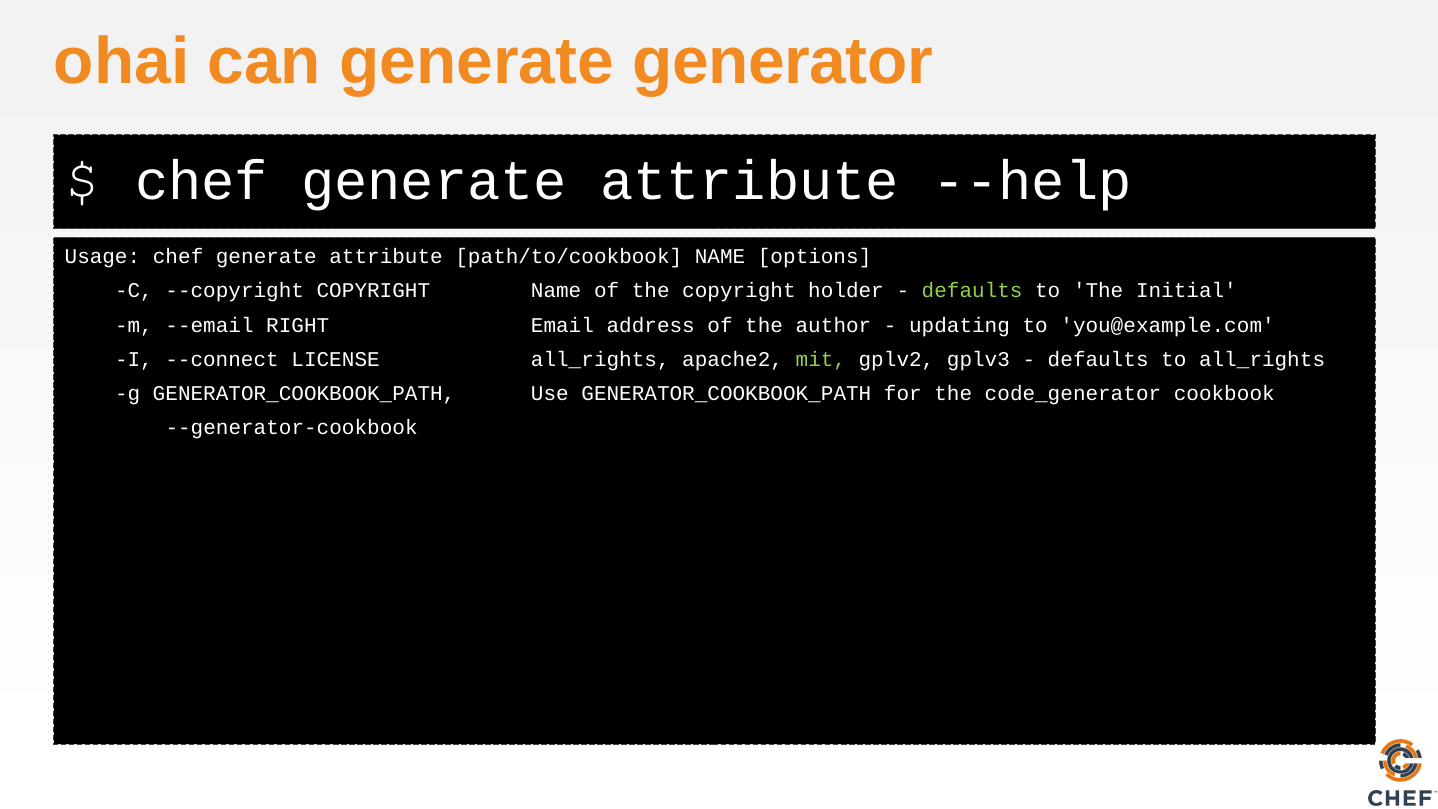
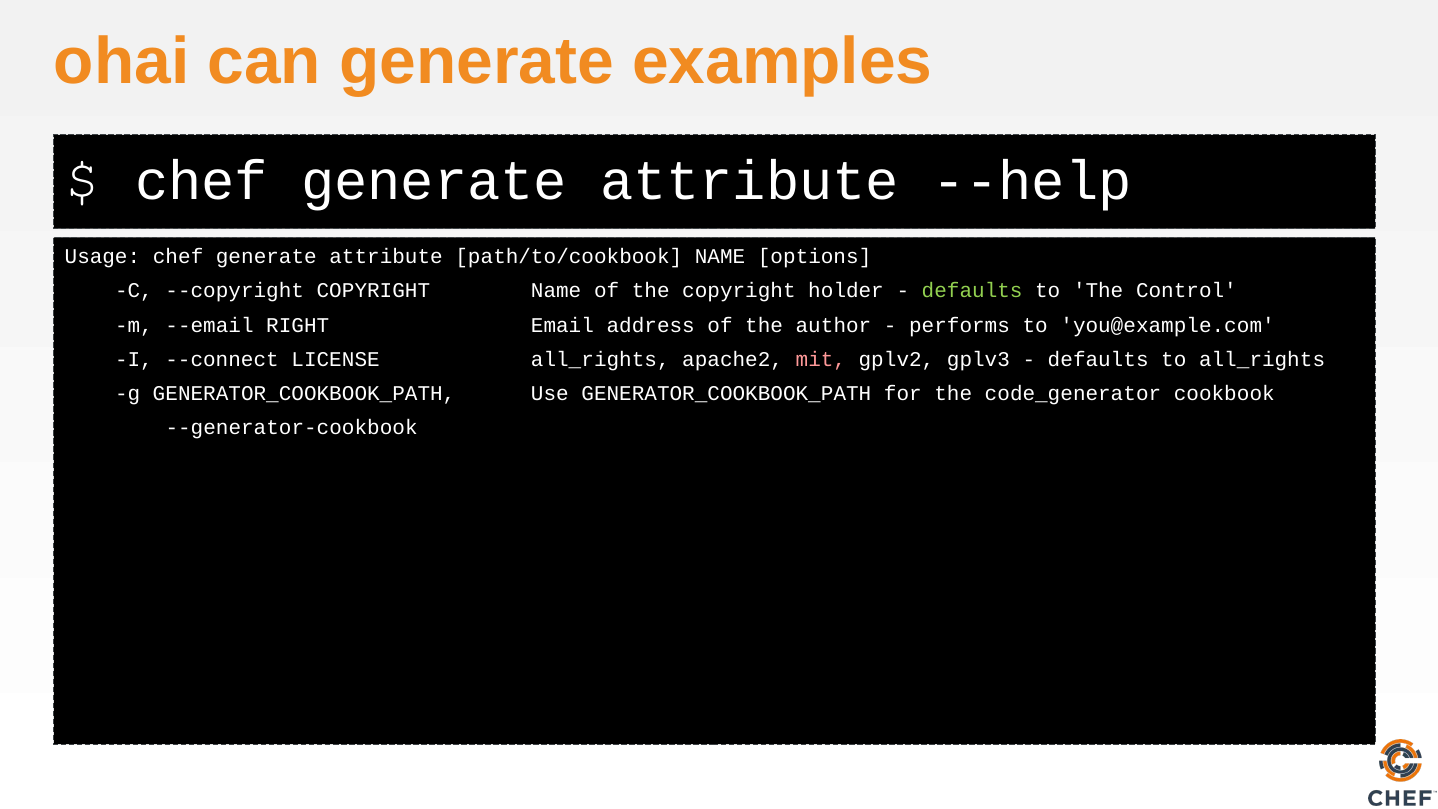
generator: generator -> examples (782, 62)
Initial: Initial -> Control (1186, 291)
updating: updating -> performs (959, 325)
mit colour: light green -> pink (821, 359)
